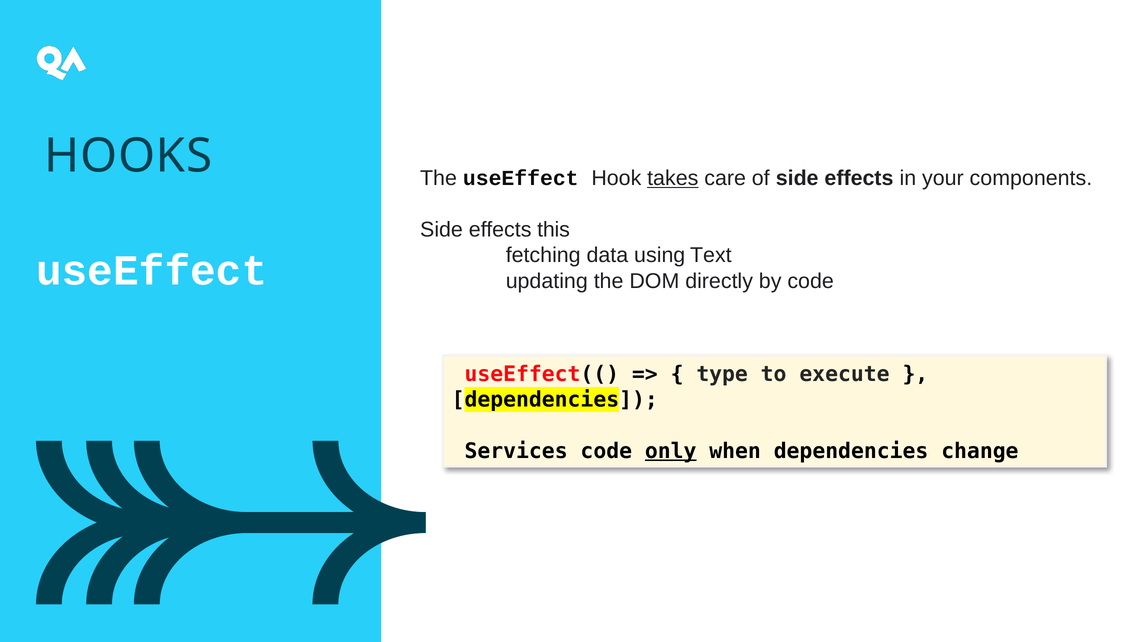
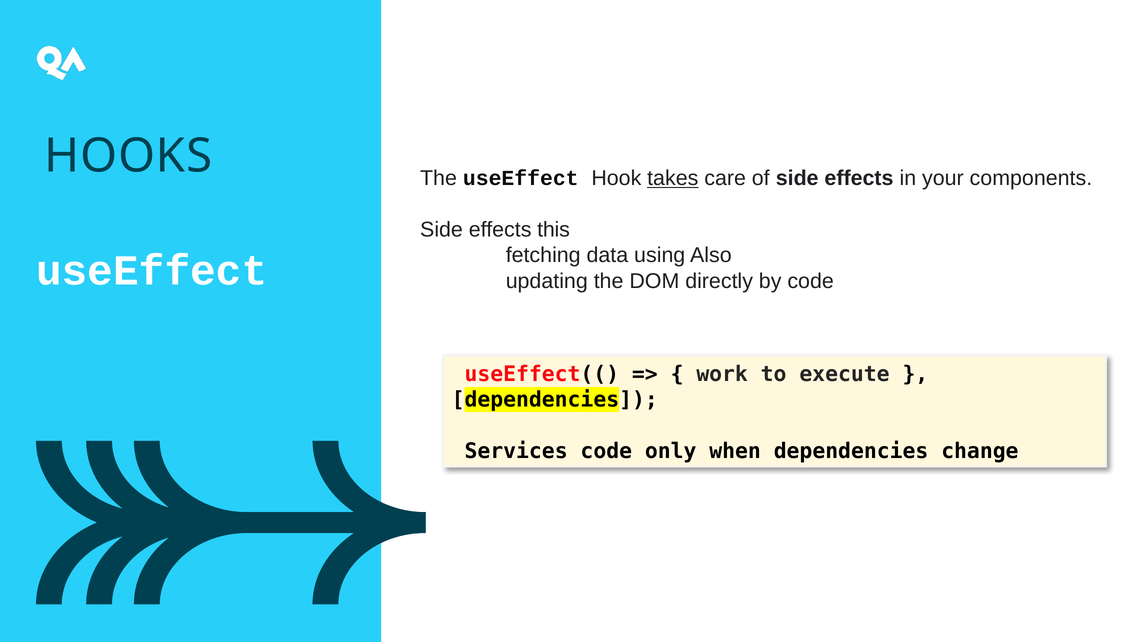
Text: Text -> Also (711, 256)
type: type -> work (722, 374)
only underline: present -> none (671, 451)
